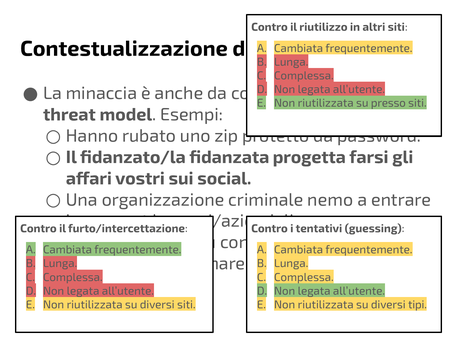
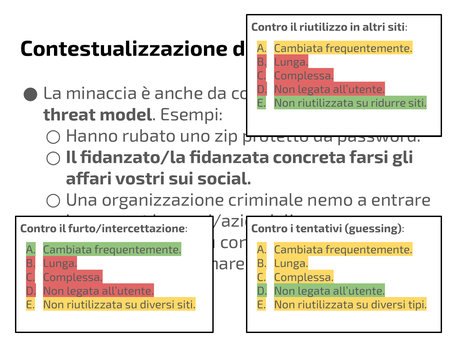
presso: presso -> ridurre (388, 103)
fidanzata progetta: progetta -> concreta (309, 157)
